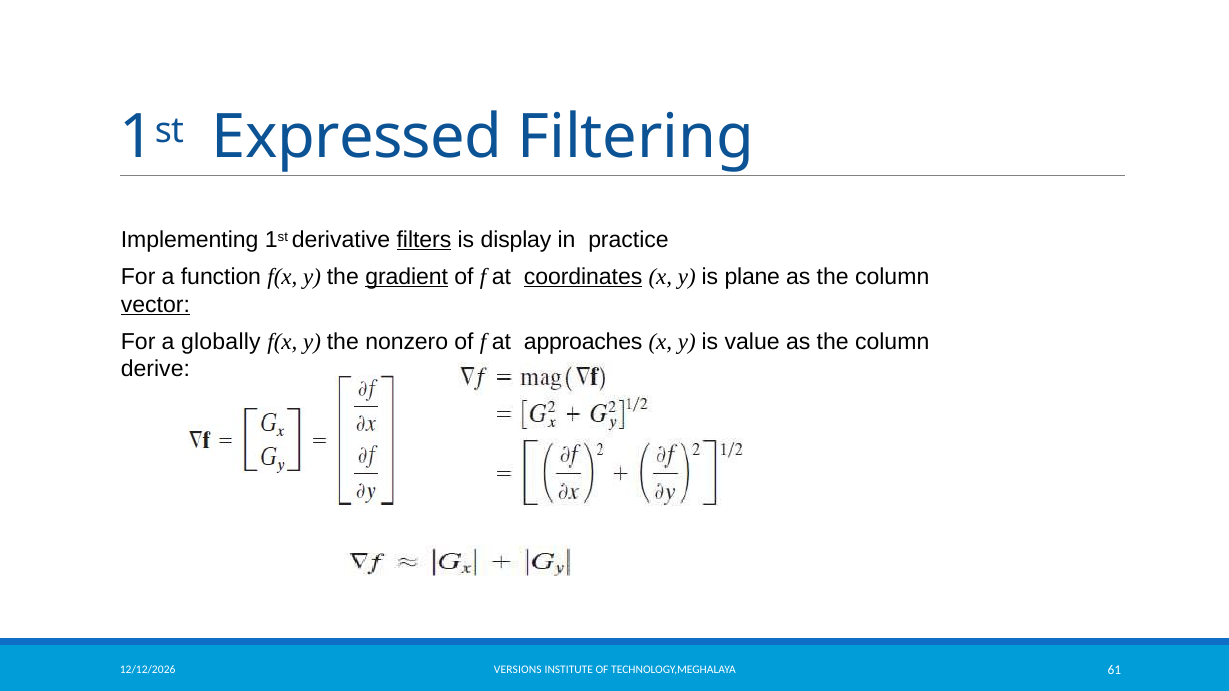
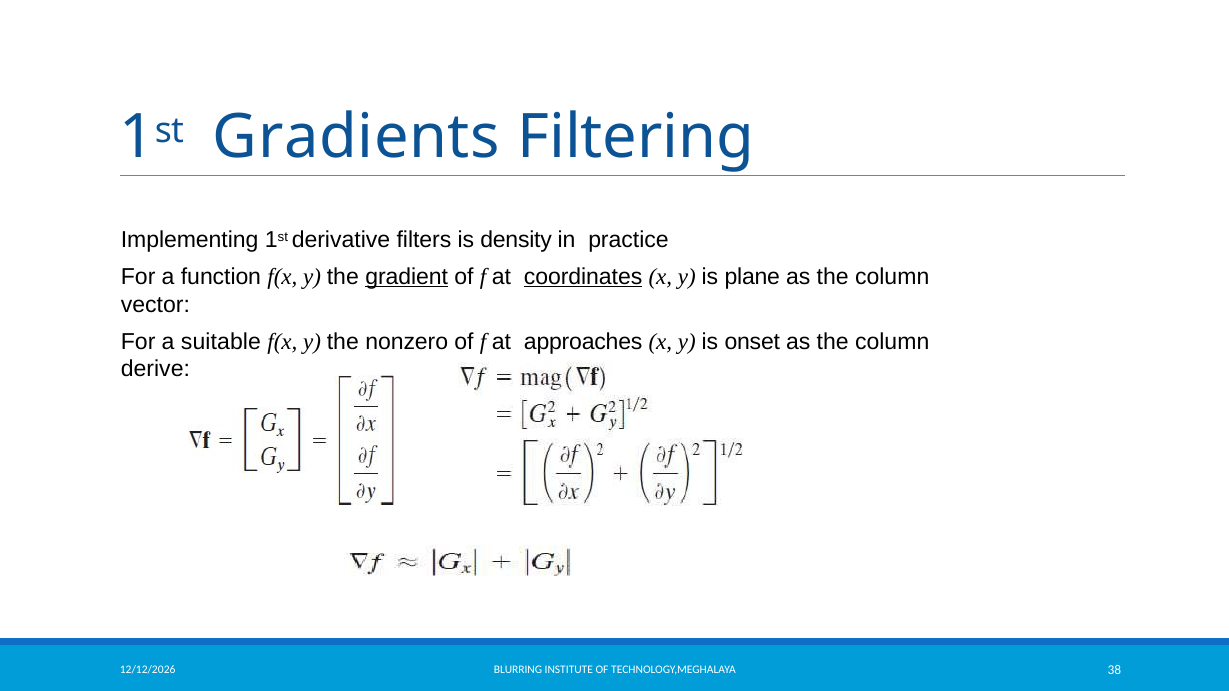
Expressed: Expressed -> Gradients (356, 138)
filters underline: present -> none (424, 240)
display: display -> density (516, 240)
vector underline: present -> none (155, 305)
globally: globally -> suitable (221, 342)
value: value -> onset (752, 342)
VERSIONS: VERSIONS -> BLURRING (518, 670)
61: 61 -> 38 (1114, 670)
